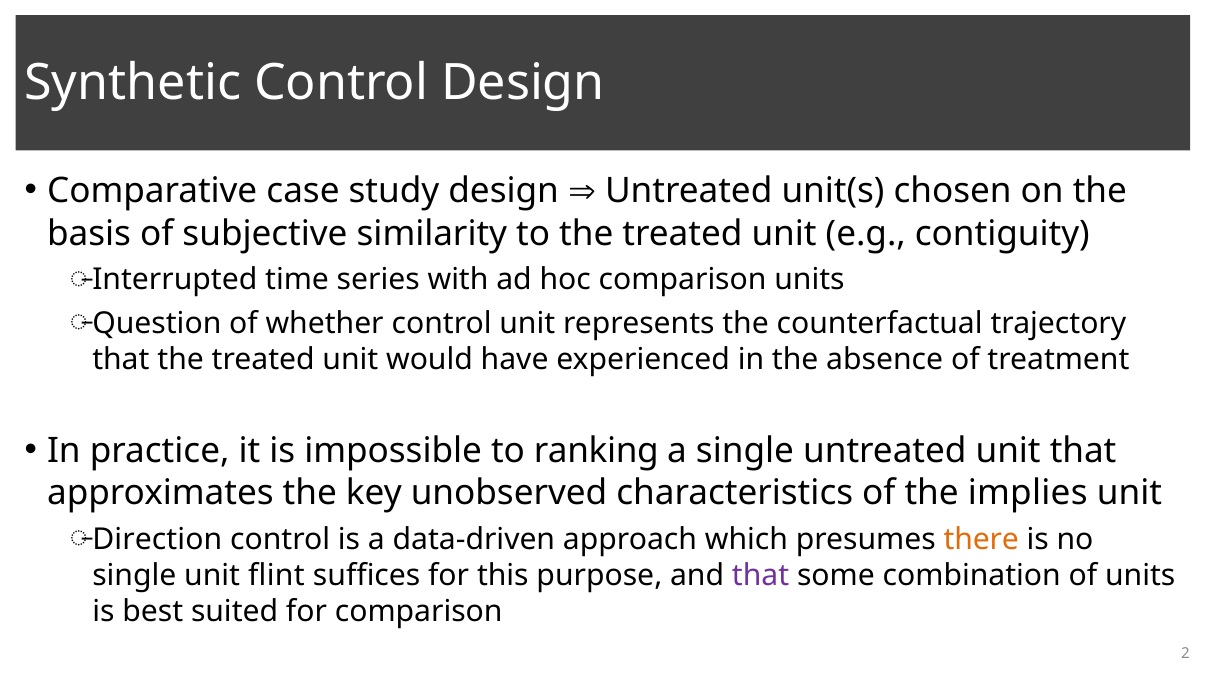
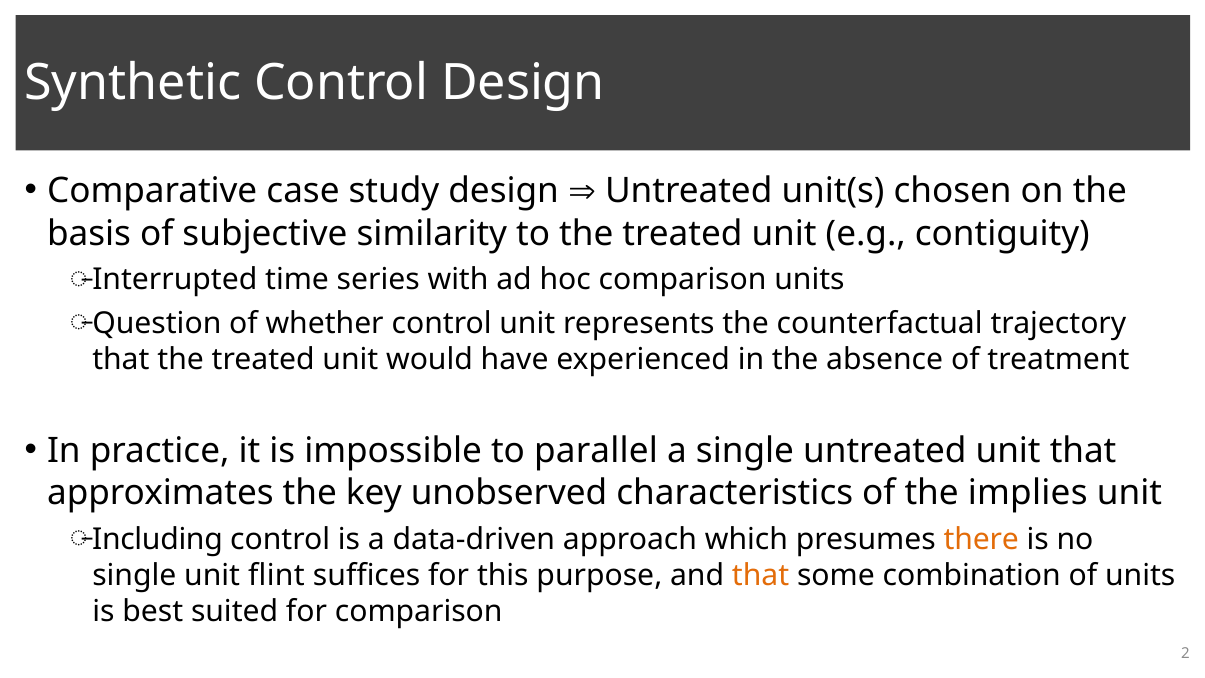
ranking: ranking -> parallel (596, 450)
Direction: Direction -> Including (157, 539)
that colour: purple -> orange (761, 575)
